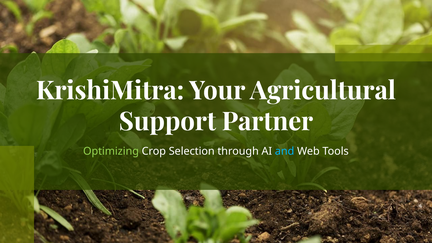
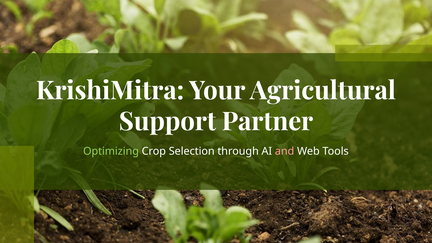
and colour: light blue -> pink (285, 151)
